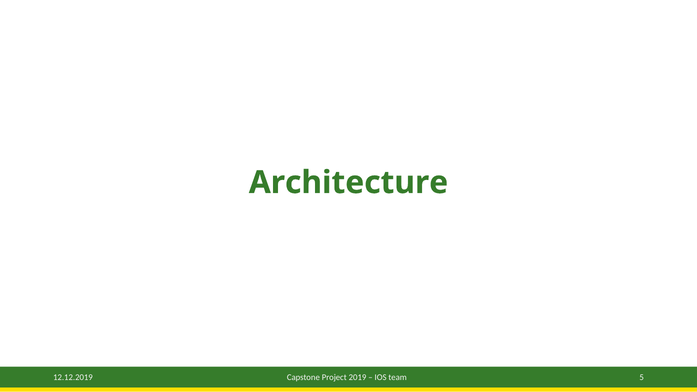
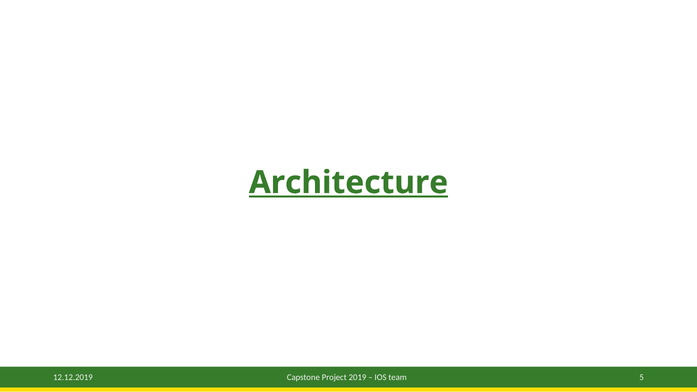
Architecture underline: none -> present (348, 183)
